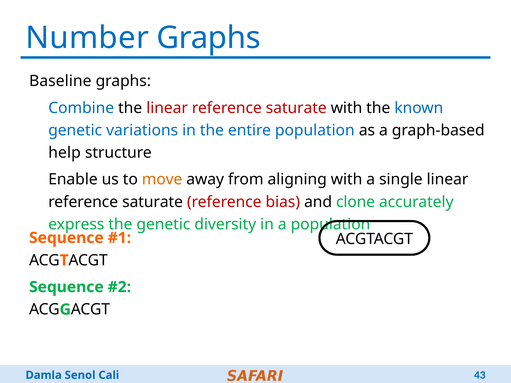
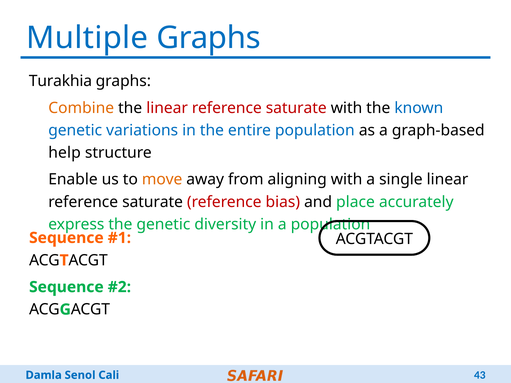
Number: Number -> Multiple (87, 38)
Baseline: Baseline -> Turakhia (60, 81)
Combine colour: blue -> orange (81, 108)
clone: clone -> place (355, 202)
